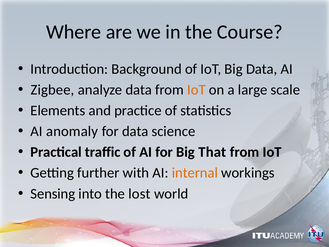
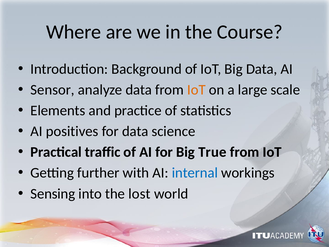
Zigbee: Zigbee -> Sensor (53, 90)
anomaly: anomaly -> positives (72, 131)
That: That -> True (212, 152)
internal colour: orange -> blue (195, 173)
